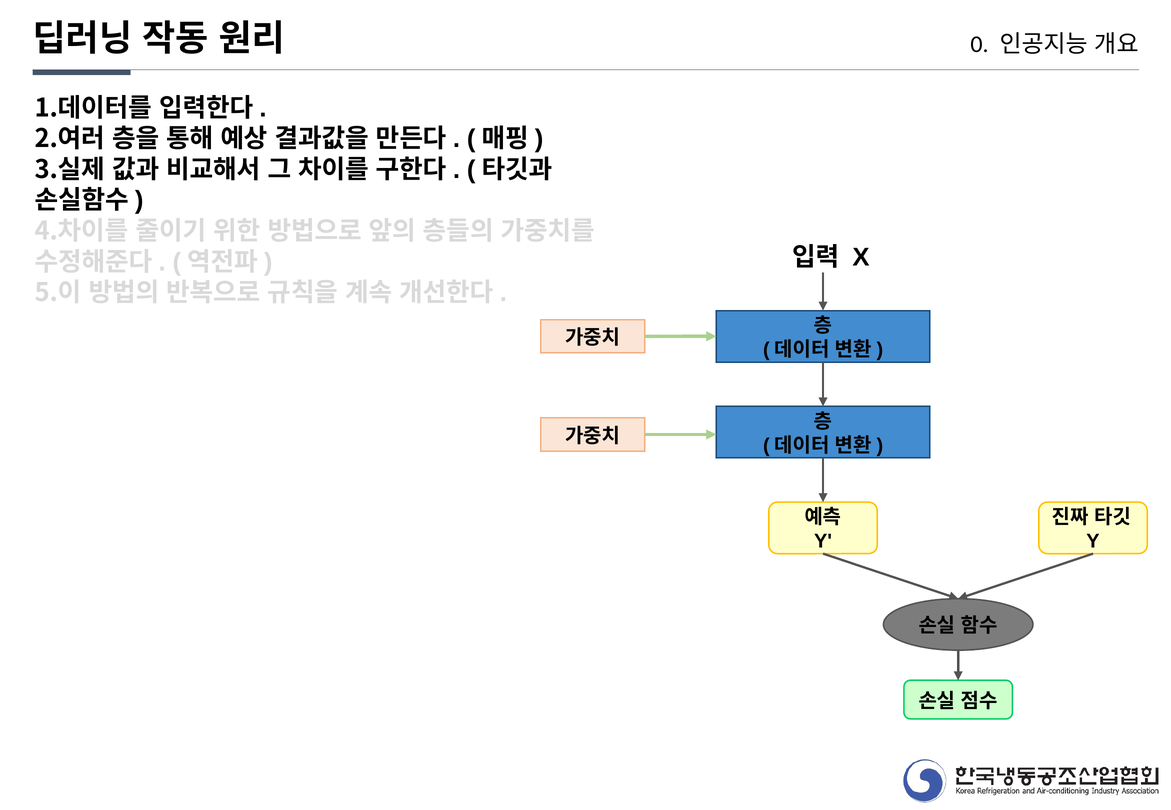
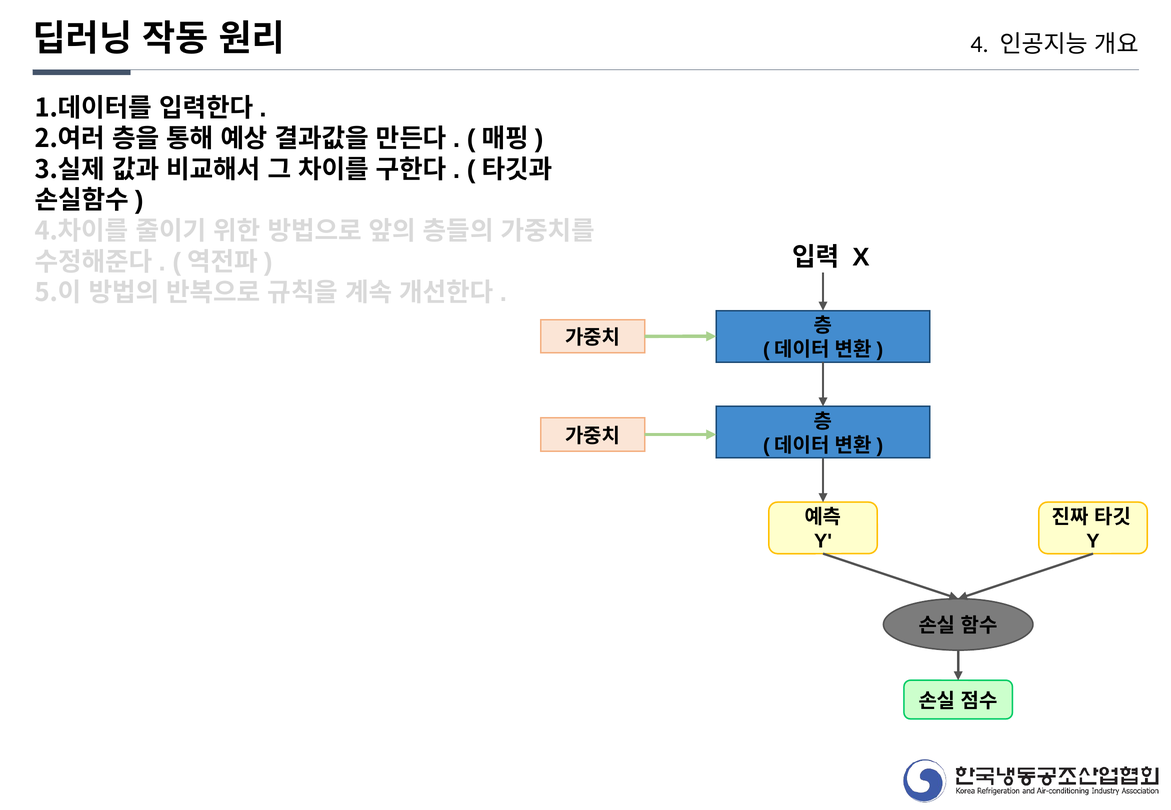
0: 0 -> 4 (980, 44)
